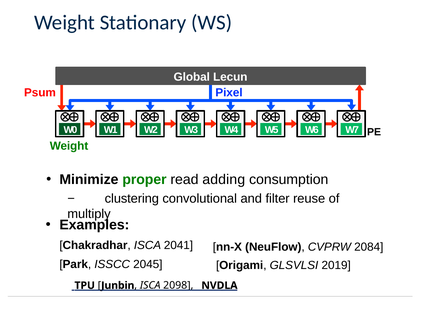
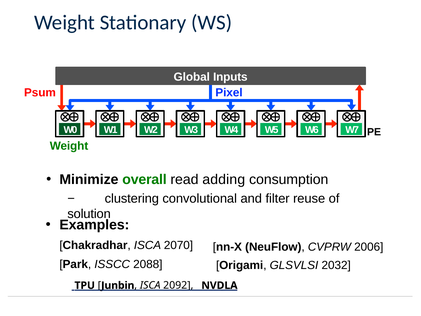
Lecun: Lecun -> Inputs (230, 77)
proper: proper -> overall (145, 179)
multiply: multiply -> solution (89, 214)
2041: 2041 -> 2070 (178, 245)
2084: 2084 -> 2006 (369, 247)
2045: 2045 -> 2088 (148, 264)
2019: 2019 -> 2032 (336, 265)
2098: 2098 -> 2092 (178, 285)
